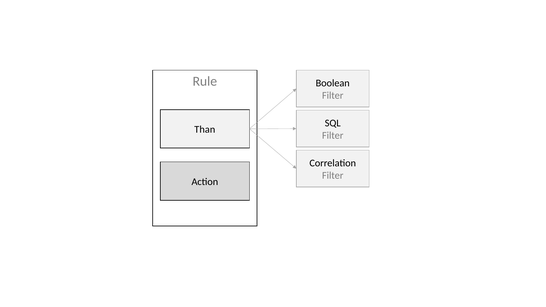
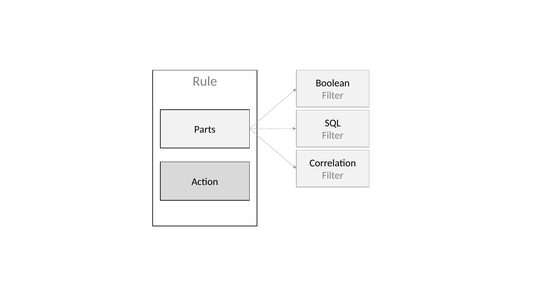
Than: Than -> Parts (205, 130)
